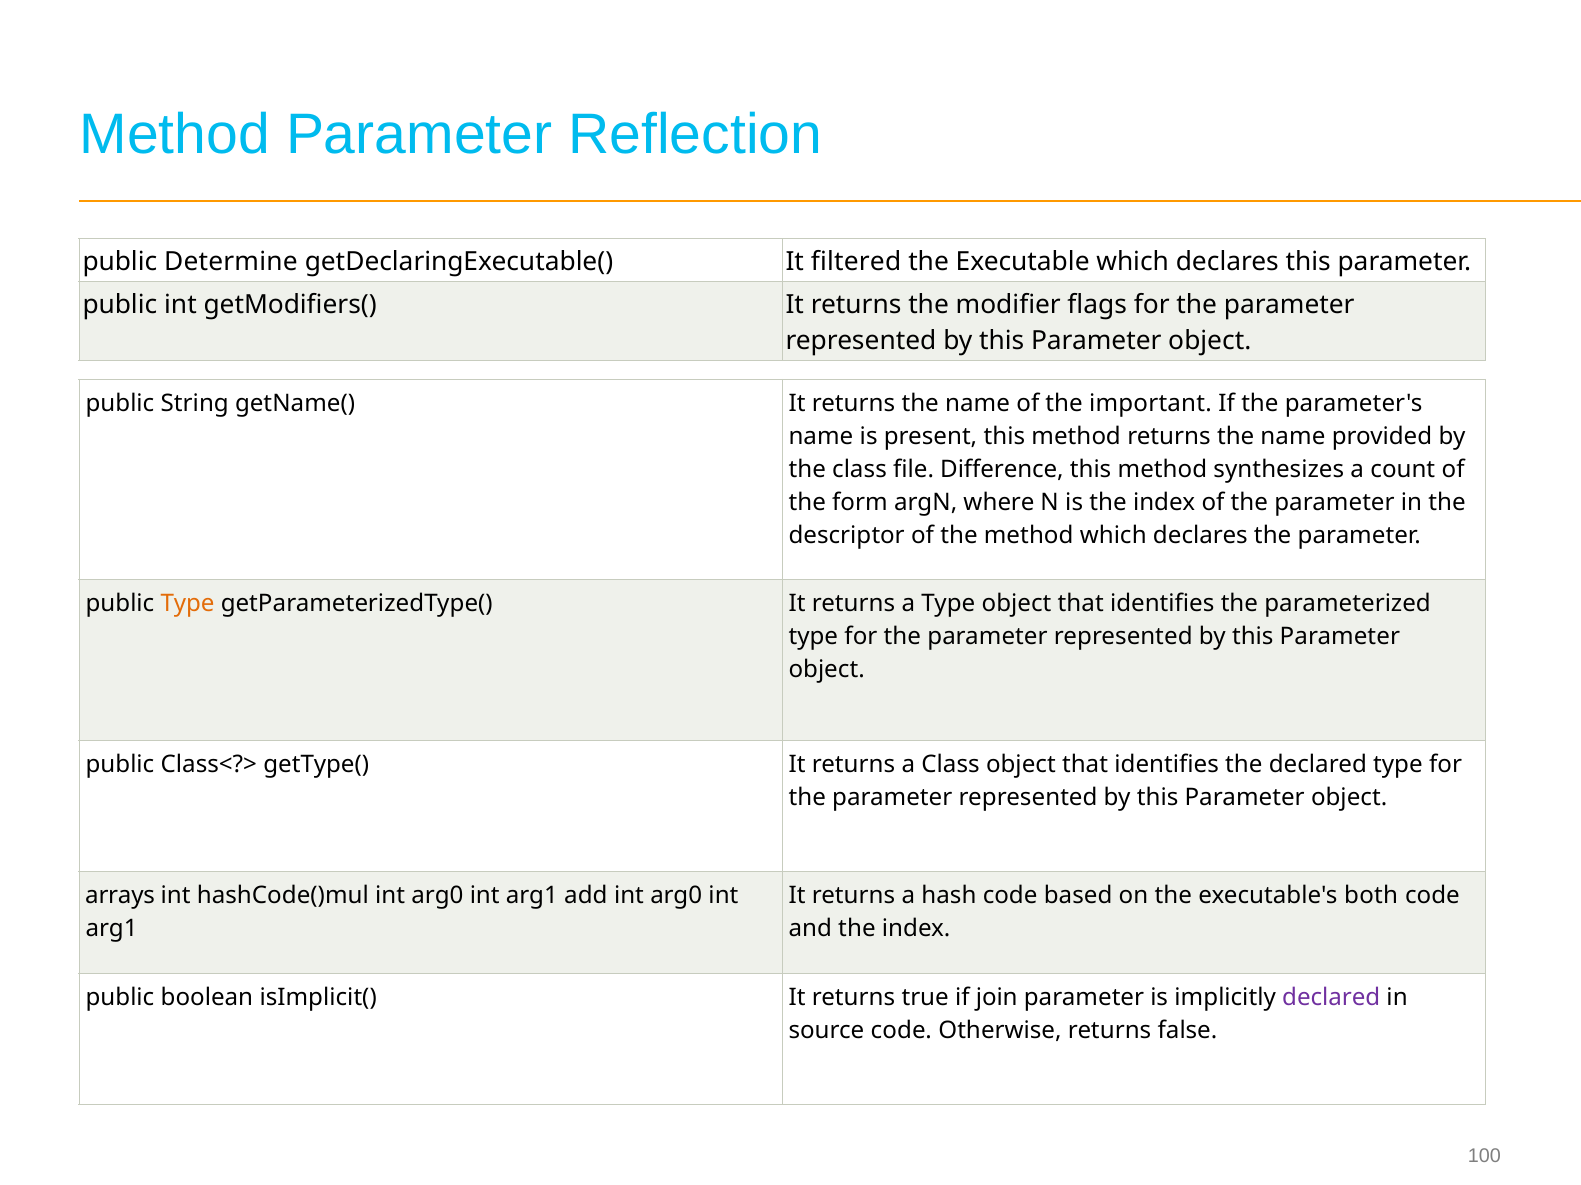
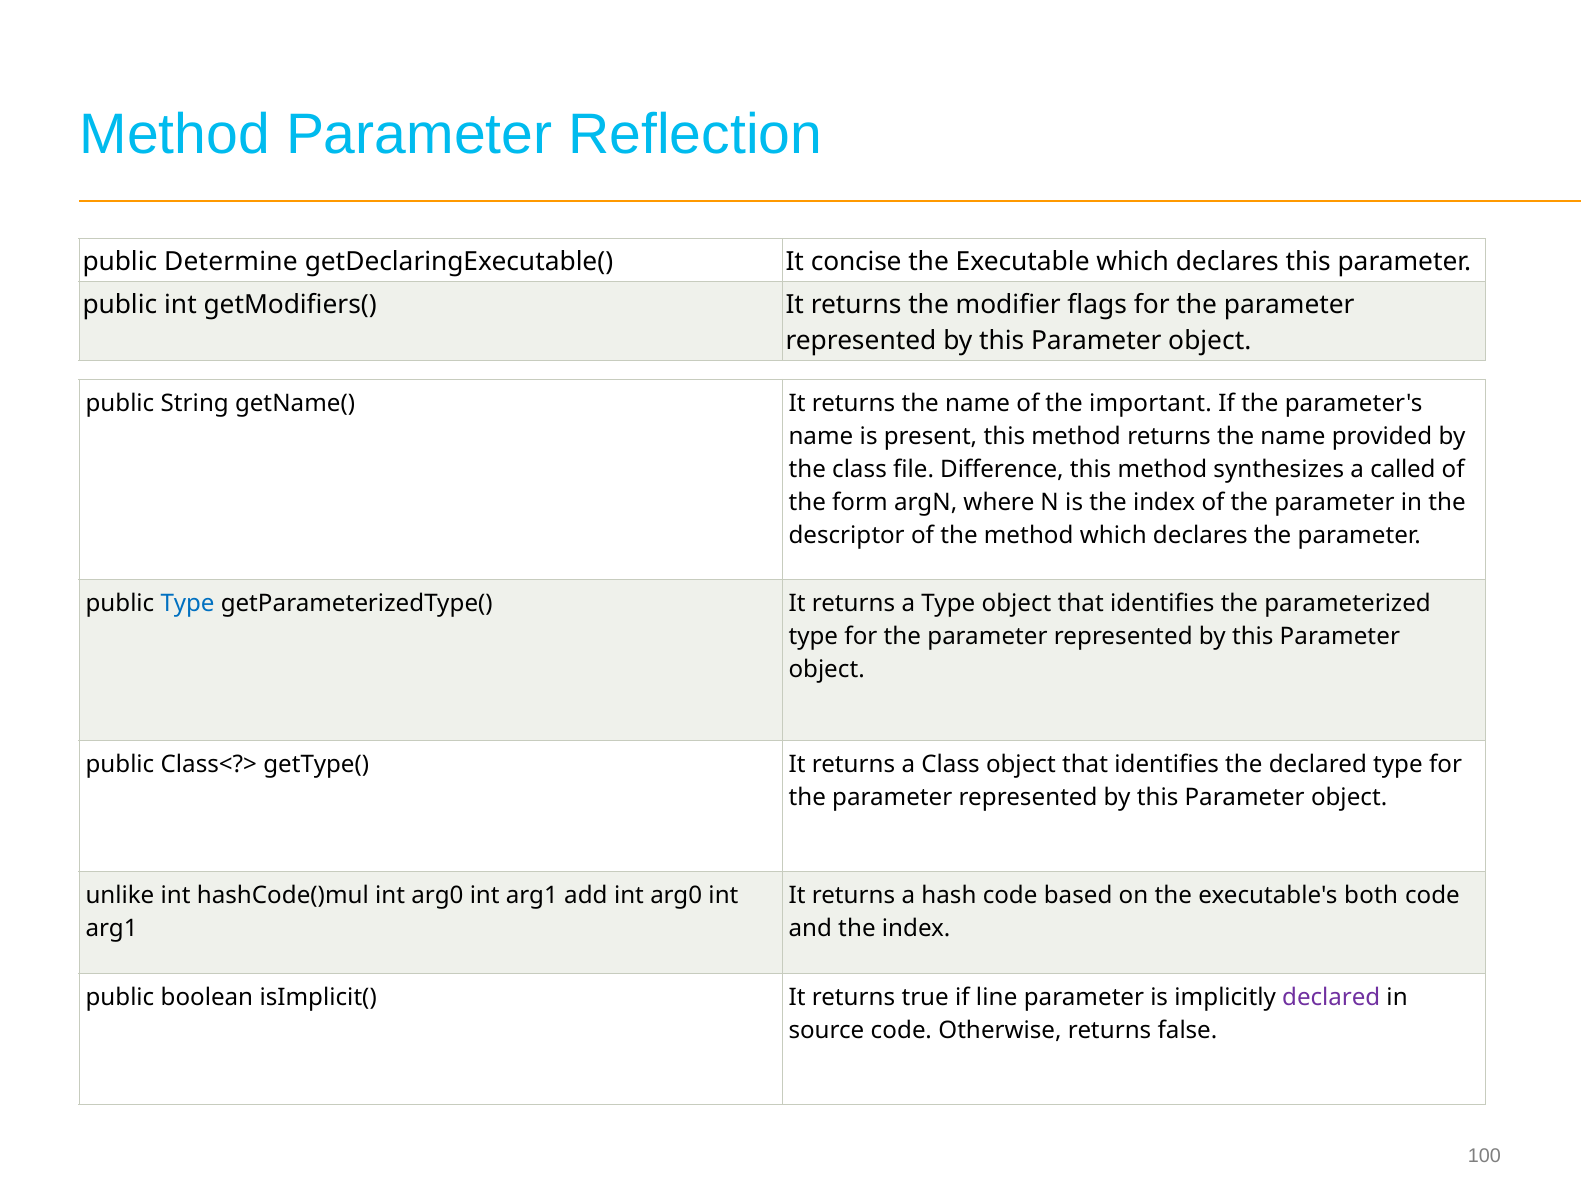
filtered: filtered -> concise (856, 262)
count: count -> called (1403, 470)
Type colour: orange -> blue (188, 604)
arrays: arrays -> unlike (120, 896)
join: join -> line (997, 998)
